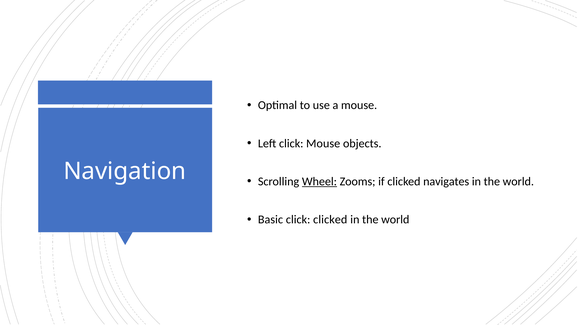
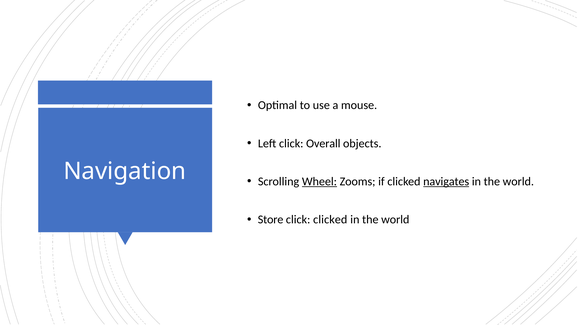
click Mouse: Mouse -> Overall (323, 143)
navigates underline: none -> present (446, 182)
Basic: Basic -> Store (271, 220)
